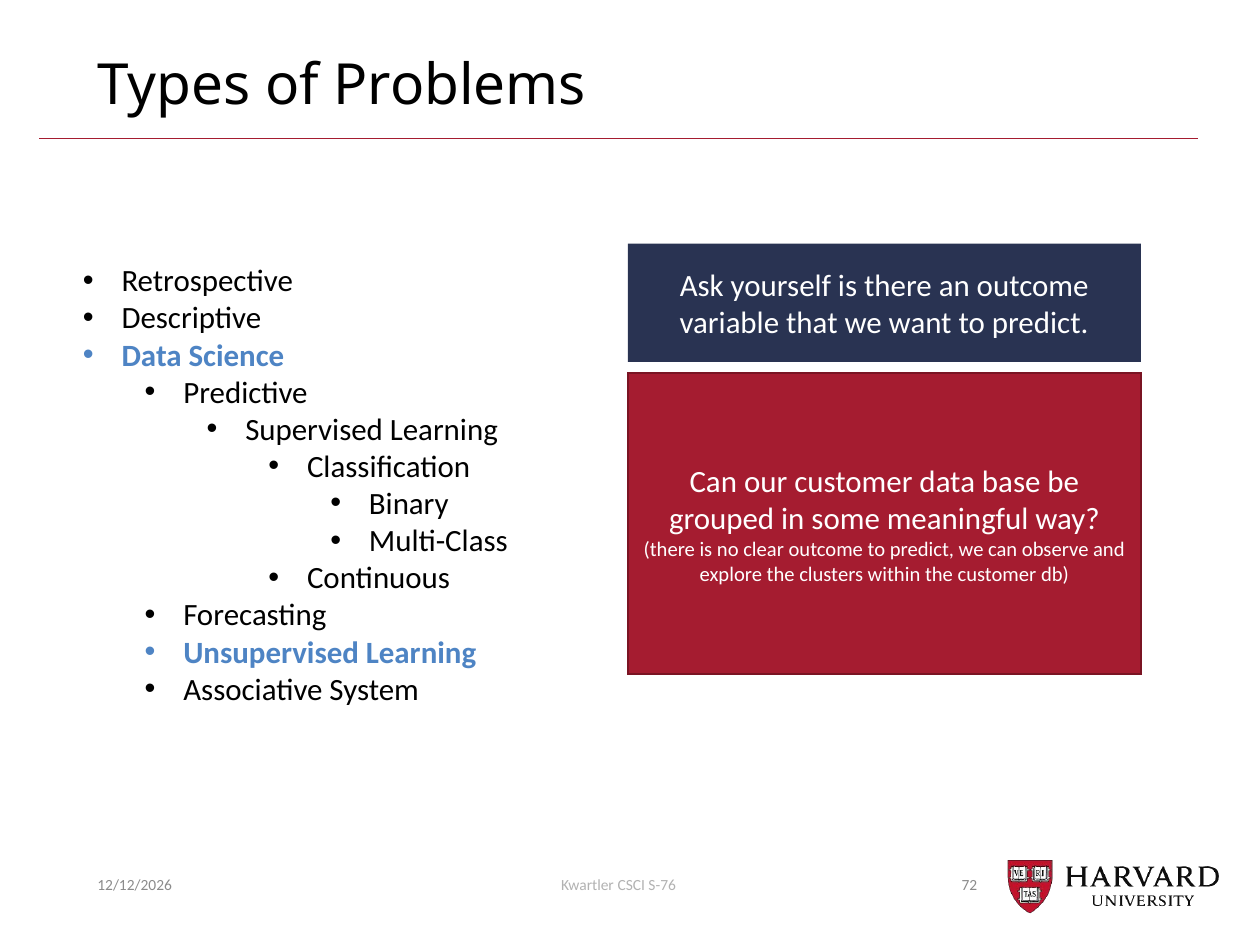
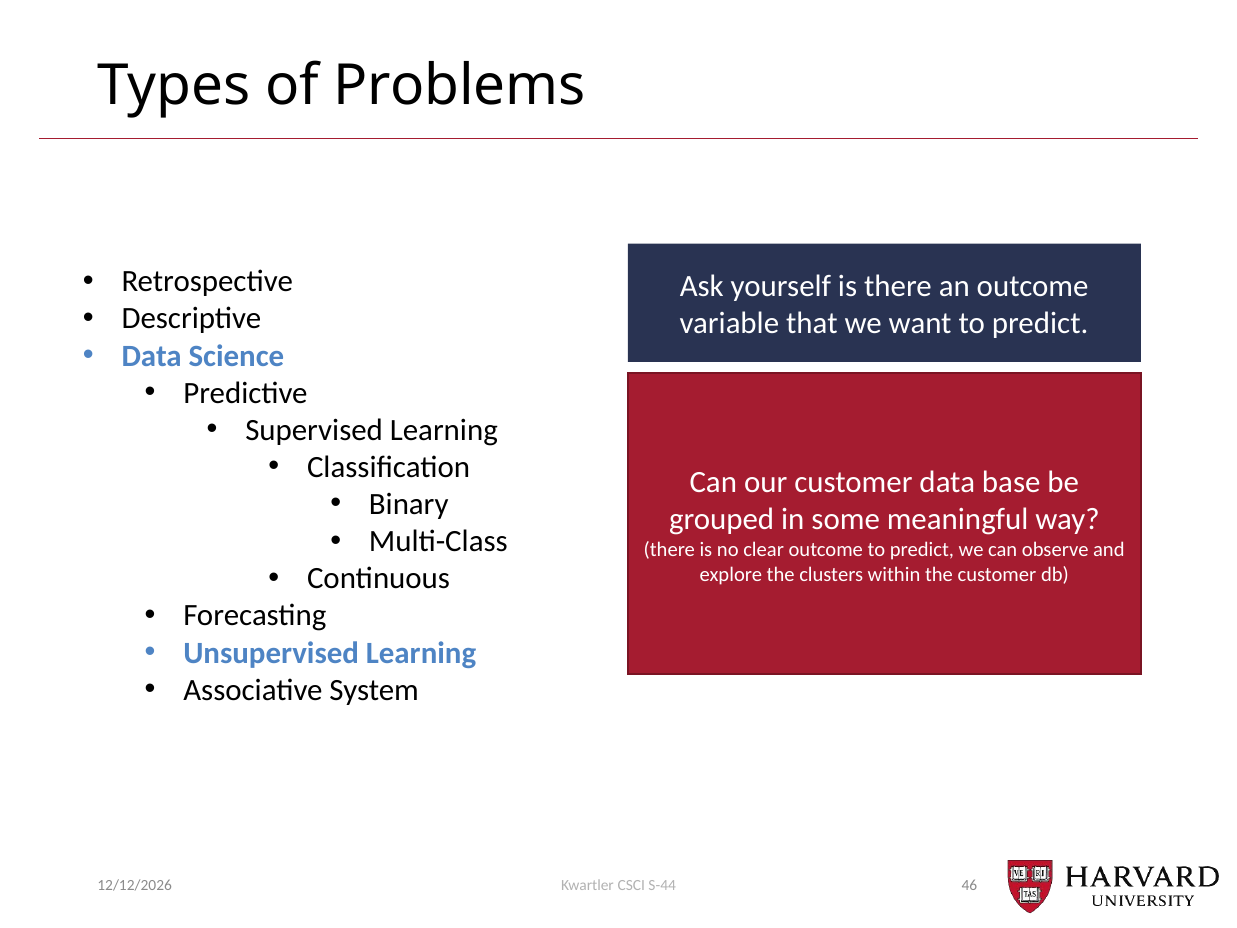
S-76: S-76 -> S-44 (662, 886)
72: 72 -> 46 (969, 886)
